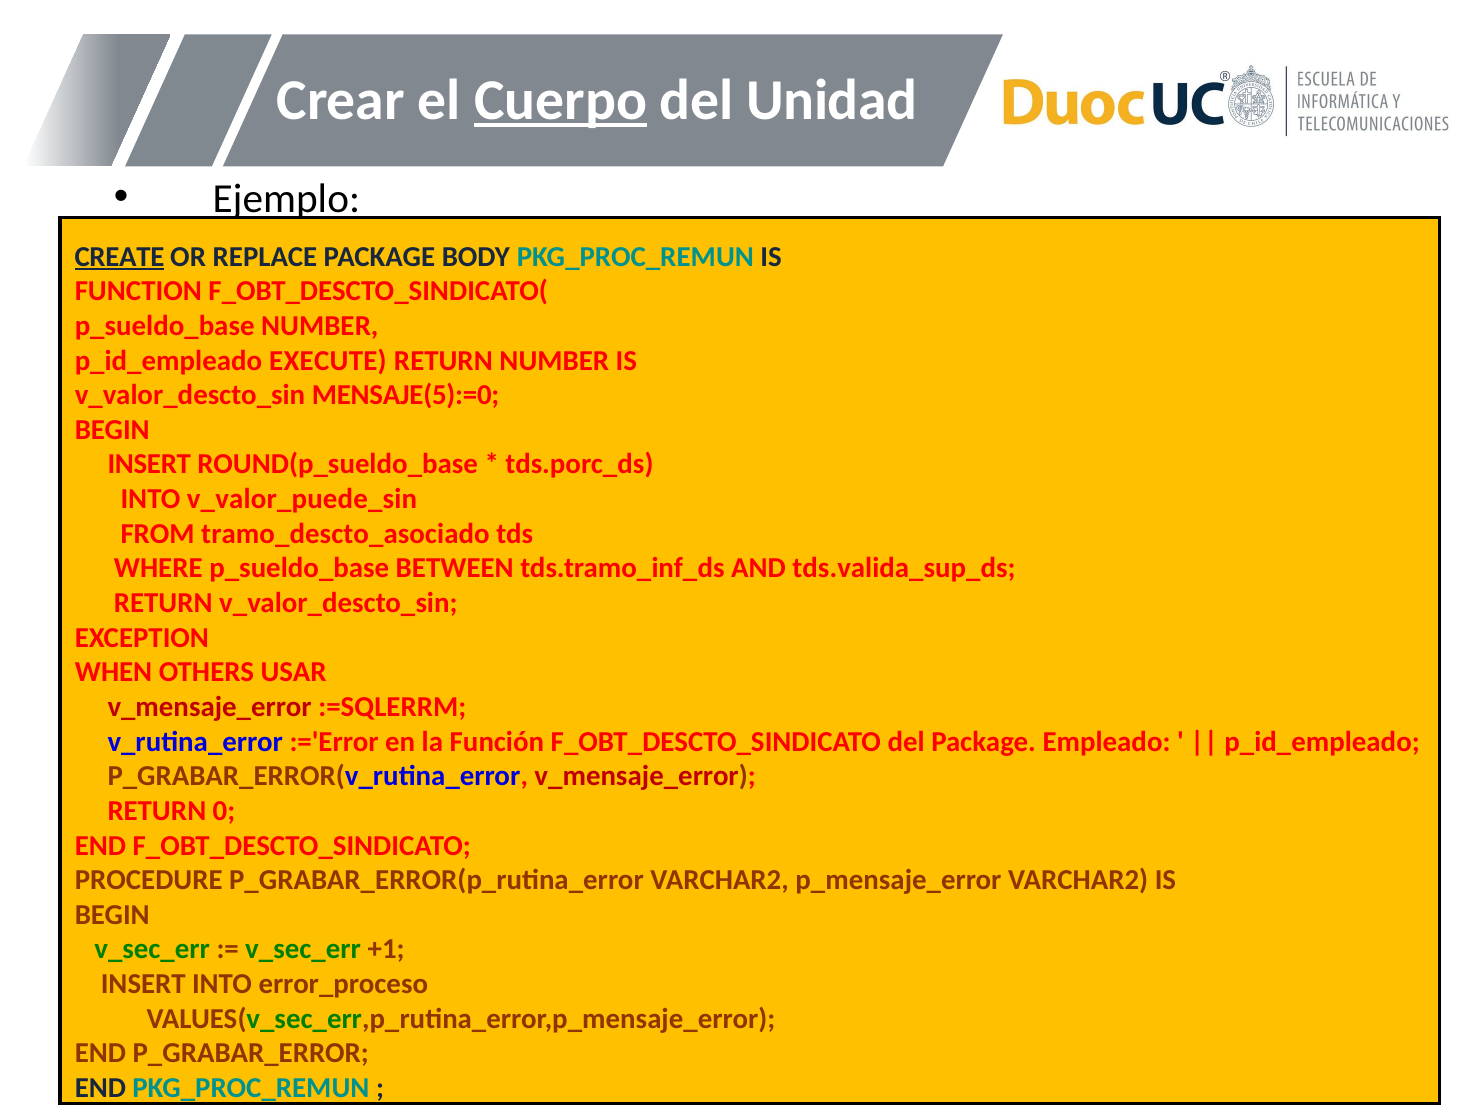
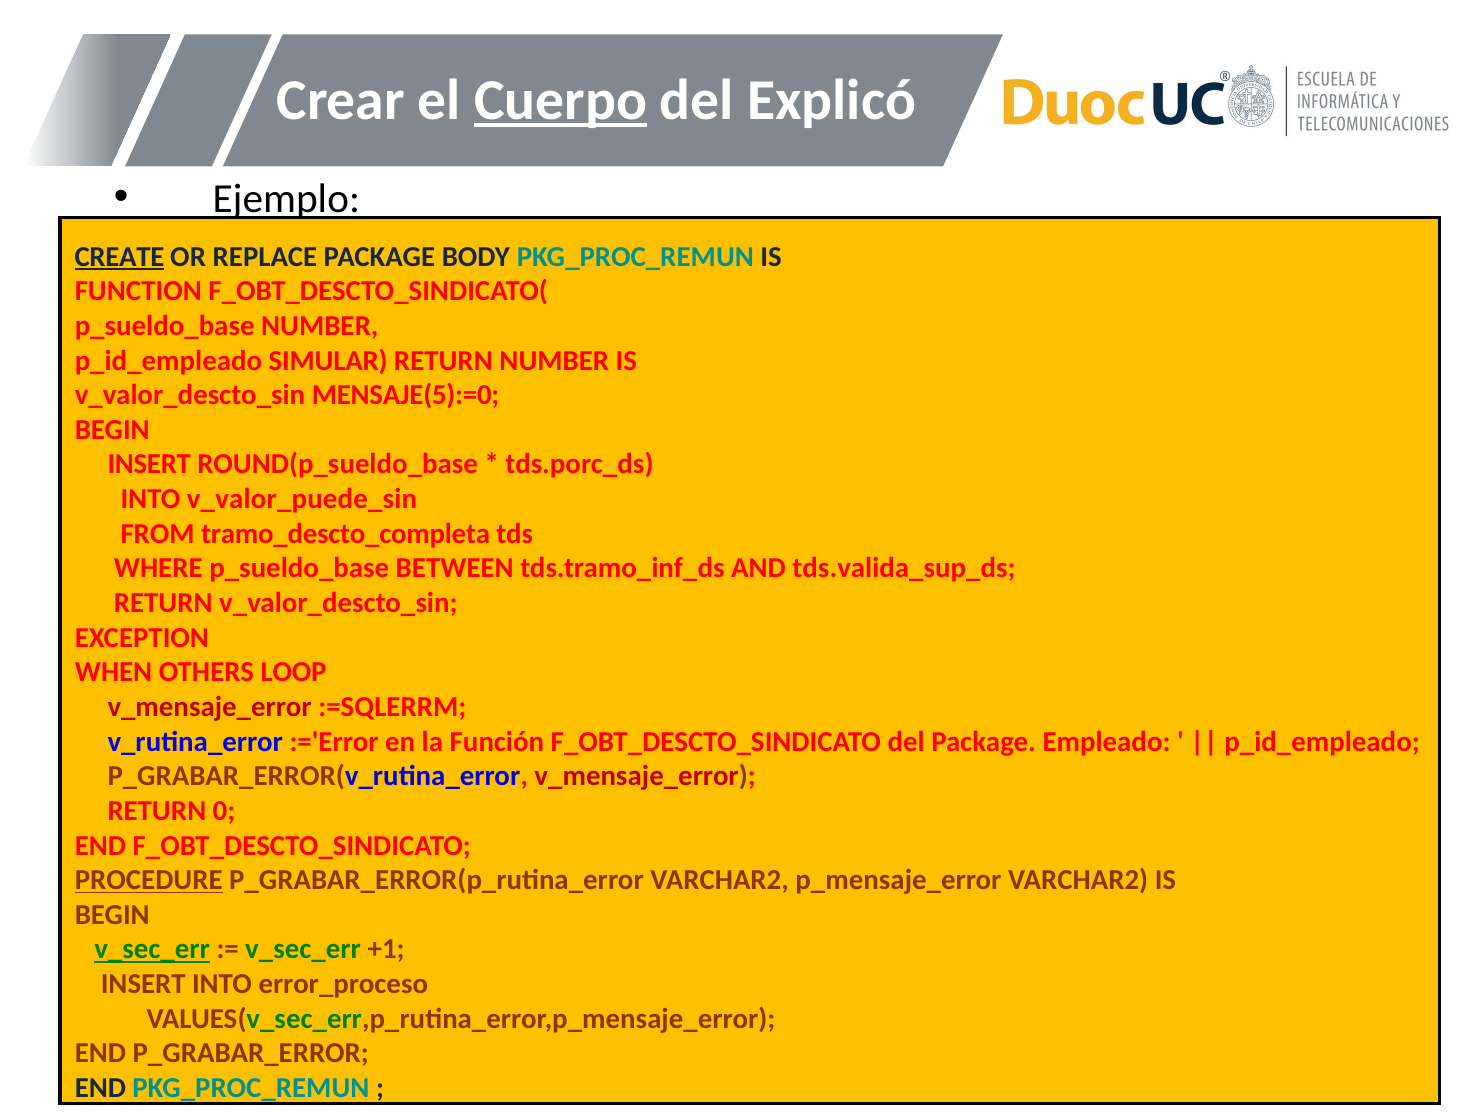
Unidad: Unidad -> Explicó (832, 100)
EXECUTE: EXECUTE -> SIMULAR (328, 360)
tramo_descto_asociado: tramo_descto_asociado -> tramo_descto_completa (346, 534)
USAR: USAR -> LOOP (294, 672)
PROCEDURE underline: none -> present (149, 880)
v_sec_err underline: none -> present (152, 949)
